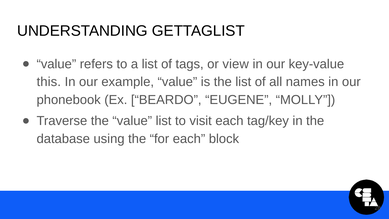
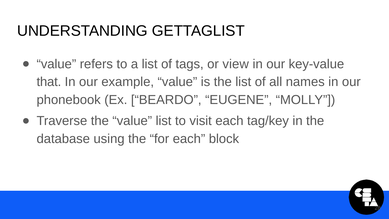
this: this -> that (49, 82)
